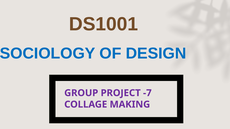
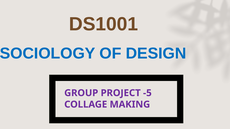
-7: -7 -> -5 (147, 93)
